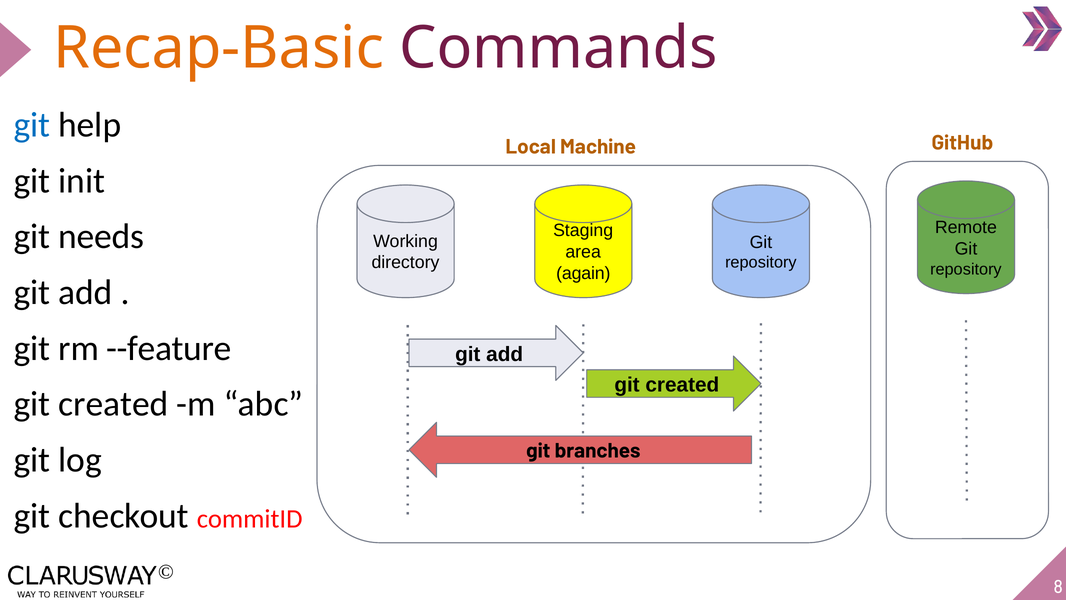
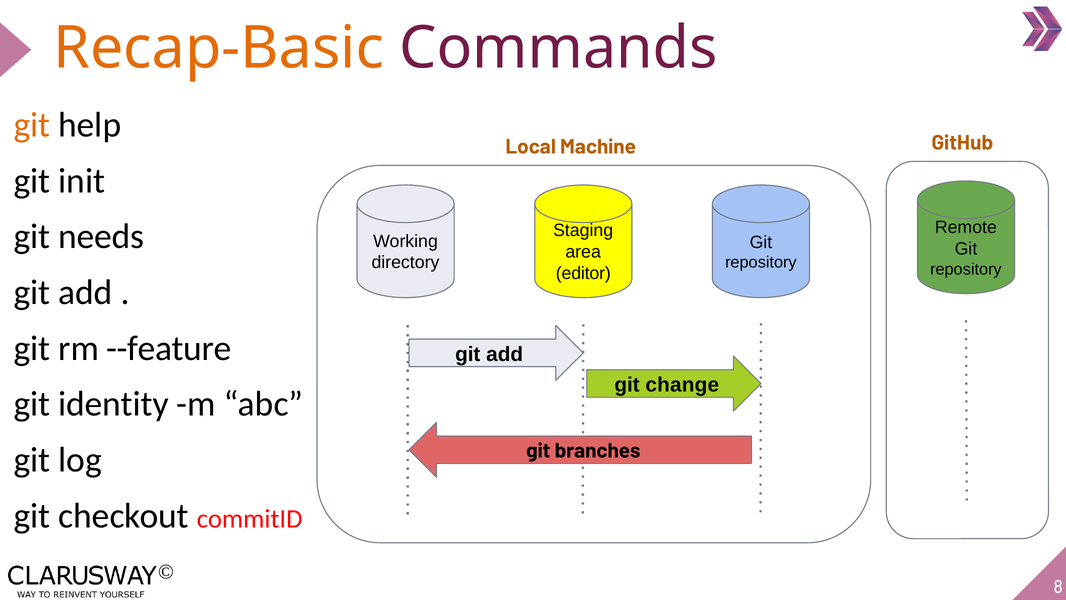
git colour: blue -> orange (32, 125)
again: again -> editor (583, 273)
created: created -> change (682, 385)
created: created -> identity (113, 404)
